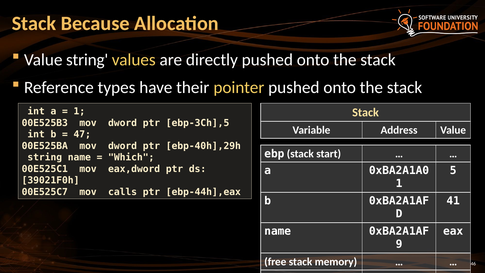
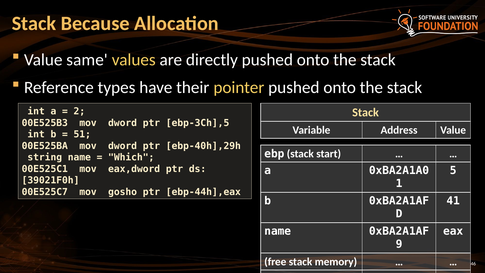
Value string: string -> same (87, 60)
1: 1 -> 2 (79, 111)
47: 47 -> 51 (82, 134)
calls: calls -> gosho (123, 192)
